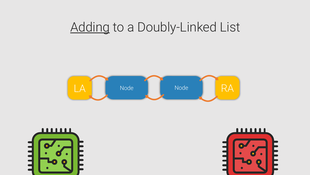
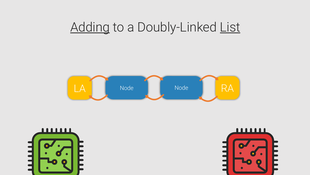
List underline: none -> present (230, 27)
